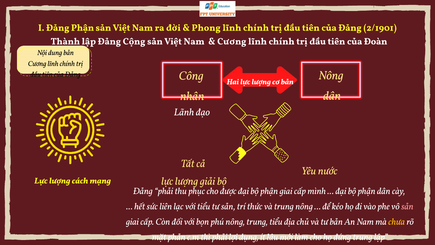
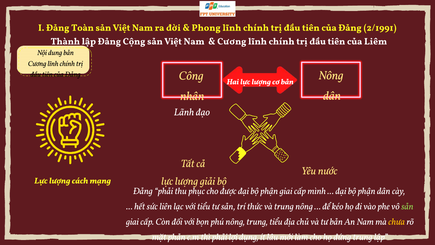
Đảng Phận: Phận -> Toàn (82, 28)
2/1901: 2/1901 -> 2/1991 (380, 28)
Đoàn: Đoàn -> Liêm (376, 41)
sản colour: pink -> light green (407, 206)
